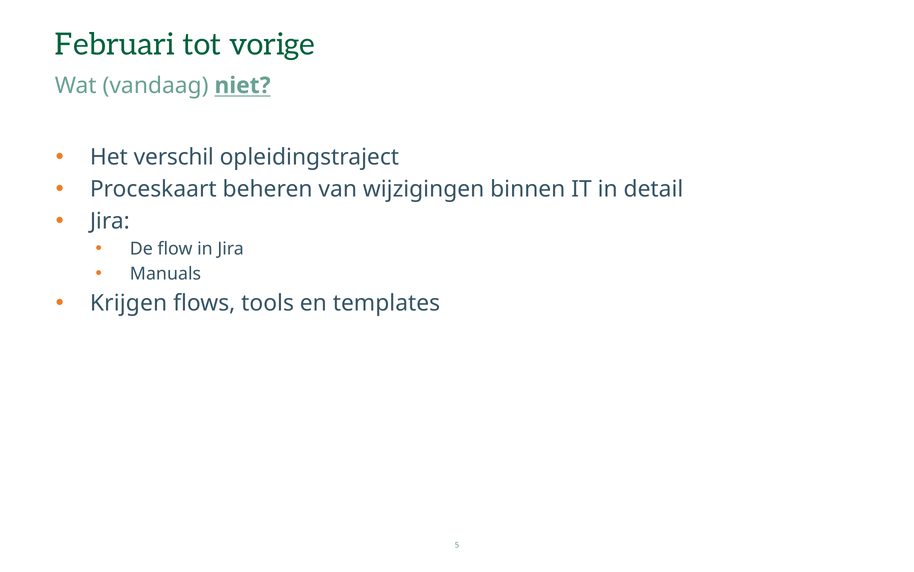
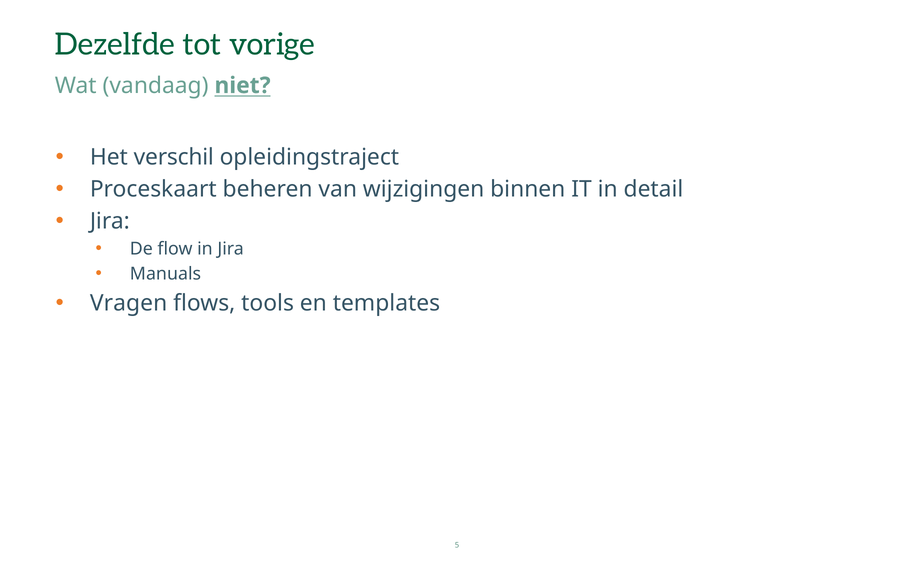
Februari: Februari -> Dezelfde (115, 45)
Krijgen: Krijgen -> Vragen (129, 303)
